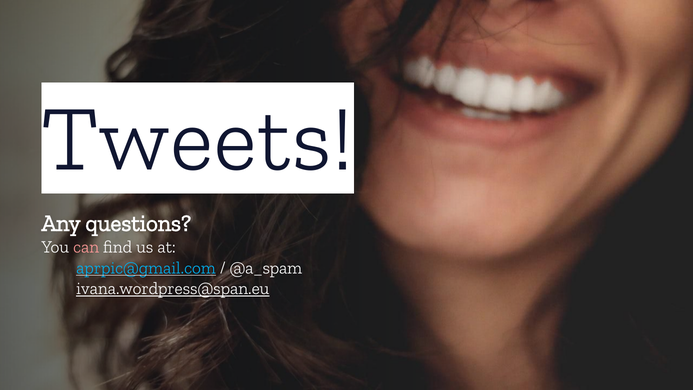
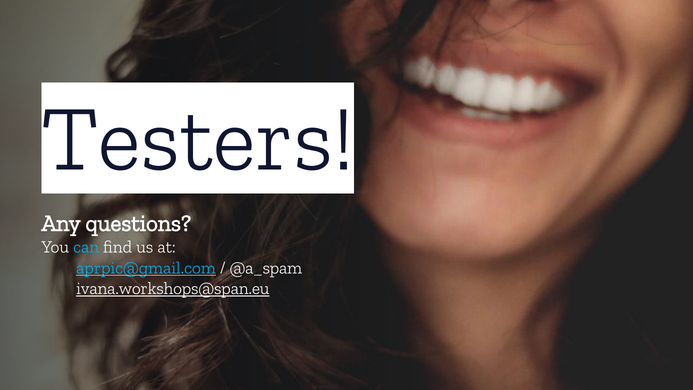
Tweets: Tweets -> Testers (198, 139)
can colour: pink -> light blue (86, 247)
ivana.wordpress@span.eu: ivana.wordpress@span.eu -> ivana.workshops@span.eu (173, 289)
